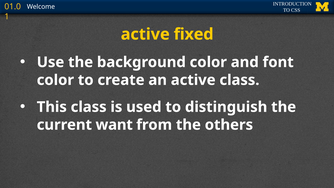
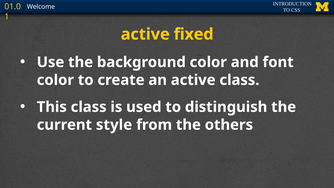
want: want -> style (114, 125)
